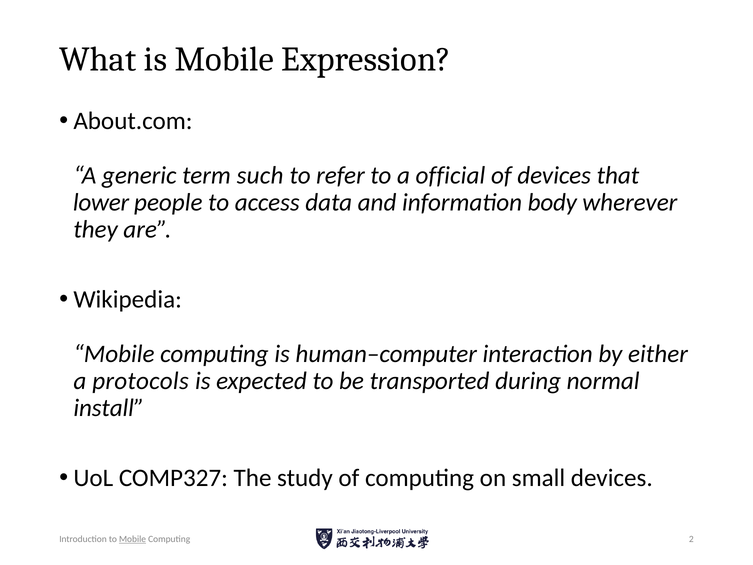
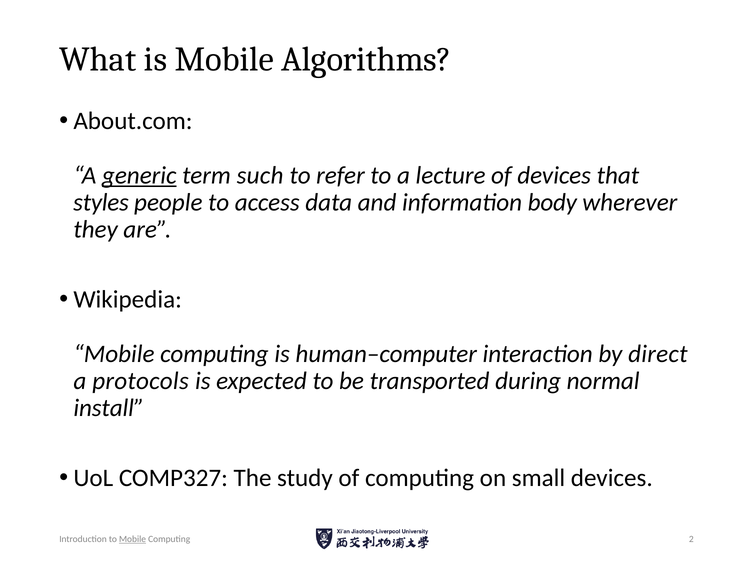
Expression: Expression -> Algorithms (366, 59)
generic underline: none -> present (139, 175)
official: official -> lecture (451, 175)
lower: lower -> styles (101, 202)
either: either -> direct (658, 354)
